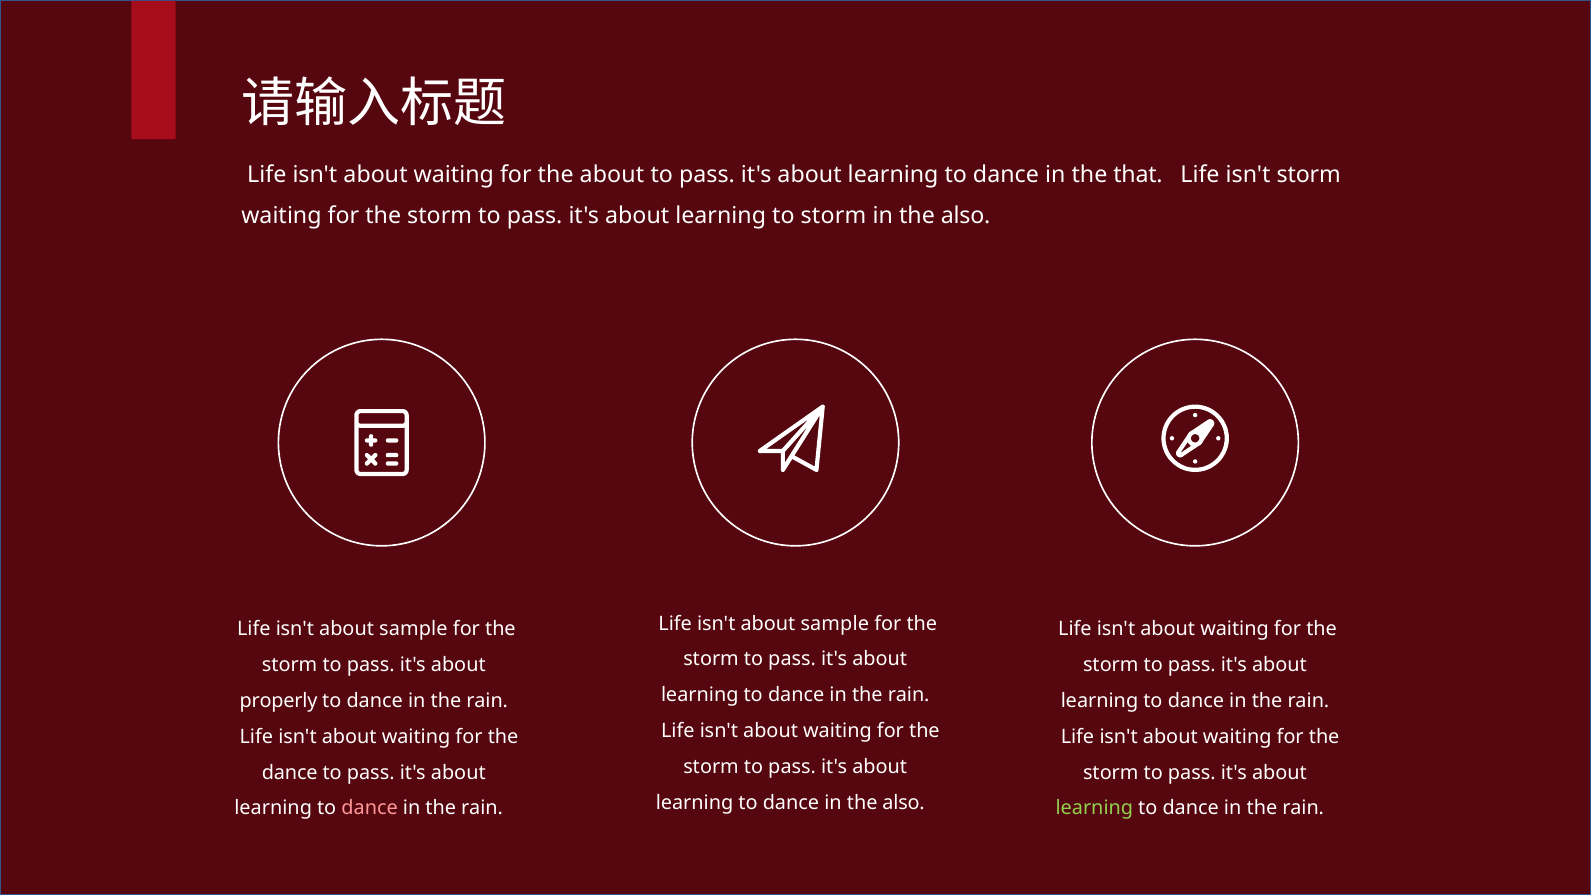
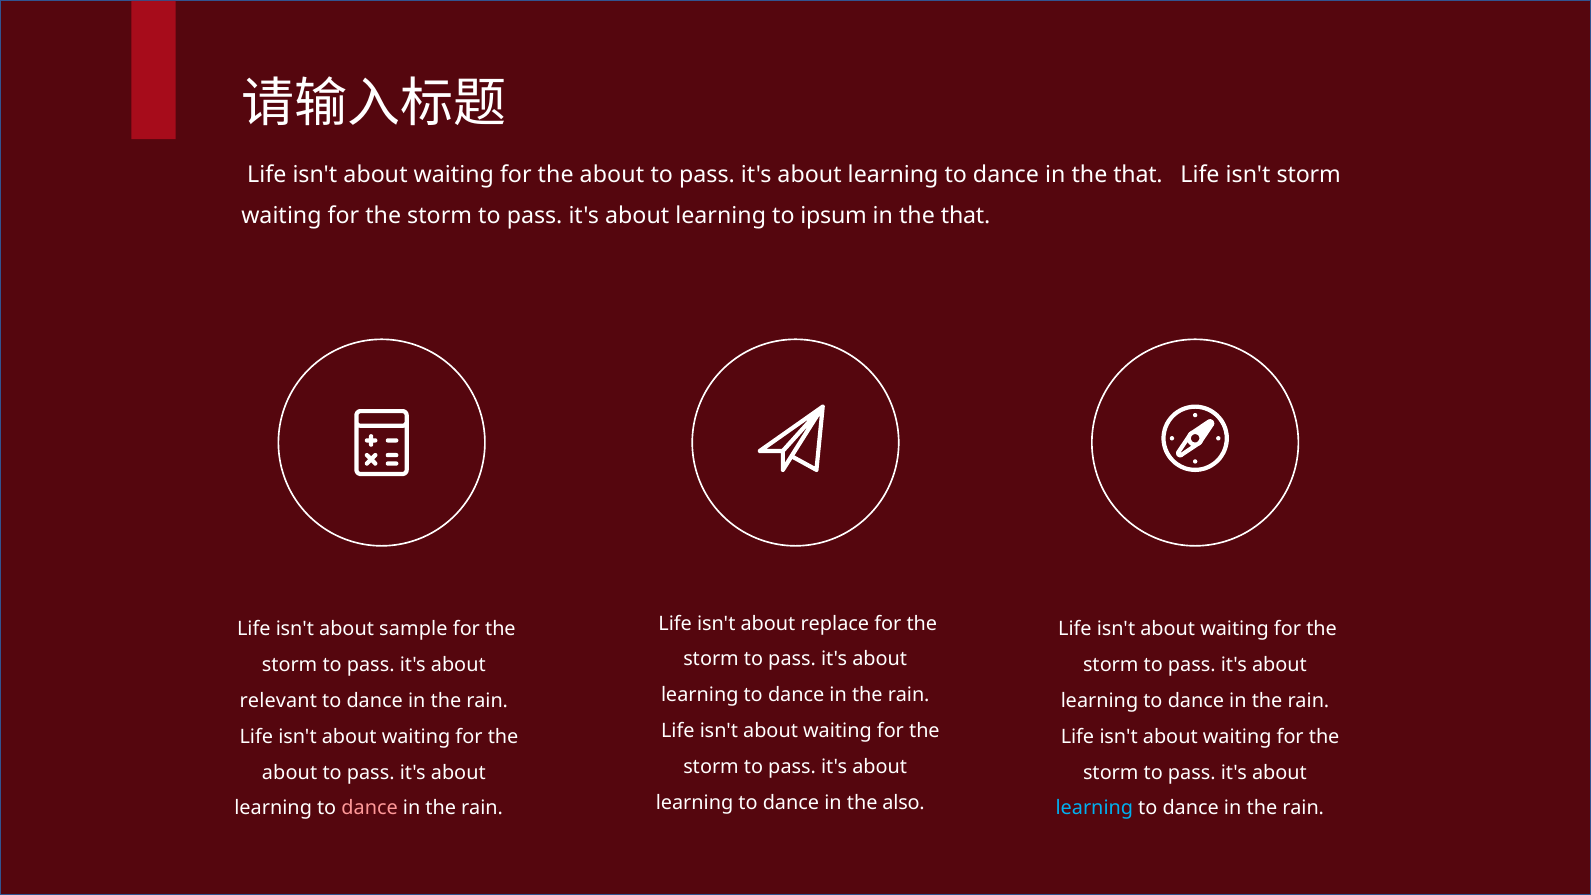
to storm: storm -> ipsum (834, 216)
also: also -> that (966, 216)
sample: sample -> replace (835, 623)
properly: properly -> relevant (278, 701)
dance: dance -> about (290, 772)
learning colour: light green -> light blue (1094, 808)
